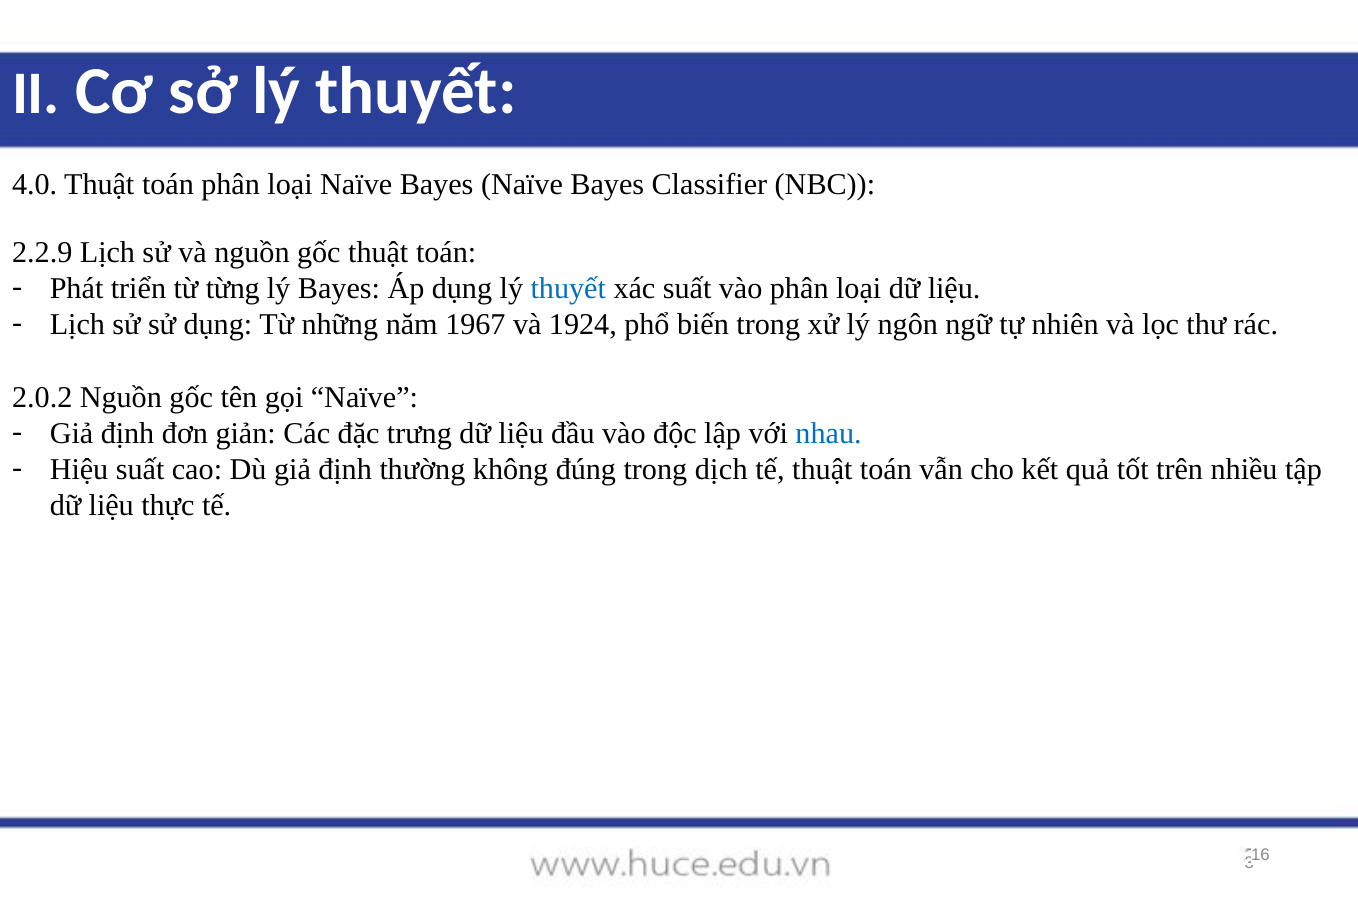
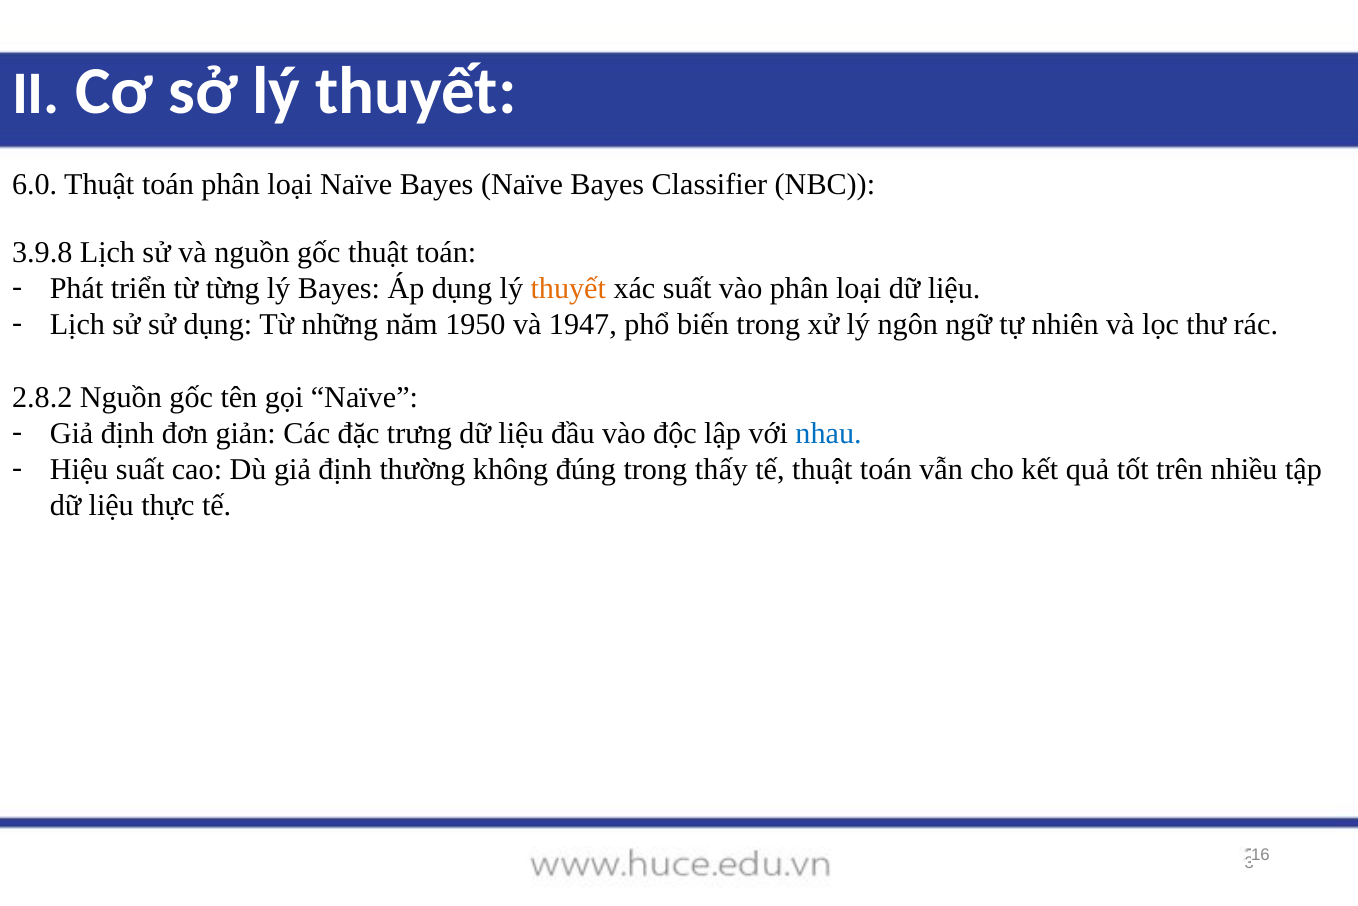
4.0: 4.0 -> 6.0 (35, 184)
2.2.9: 2.2.9 -> 3.9.8 (42, 252)
thuyết colour: blue -> orange (568, 288)
1967: 1967 -> 1950 (475, 324)
1924: 1924 -> 1947 (583, 324)
2.0.2: 2.0.2 -> 2.8.2 (42, 397)
dịch: dịch -> thấy (721, 469)
